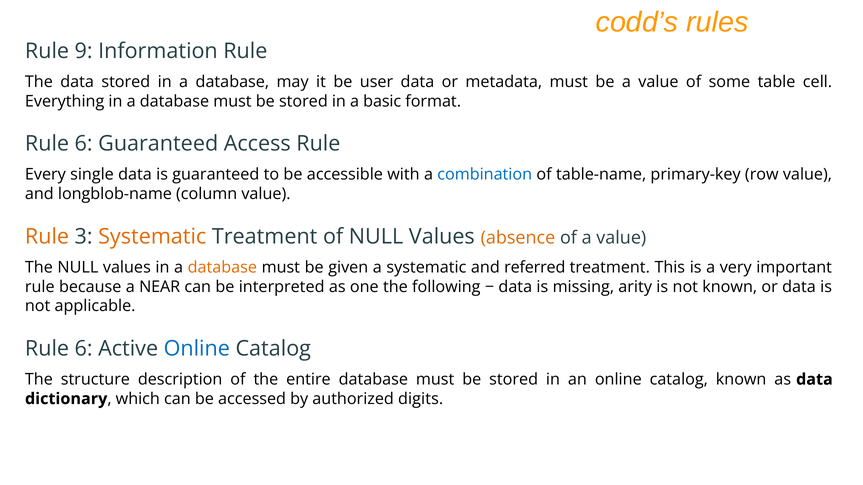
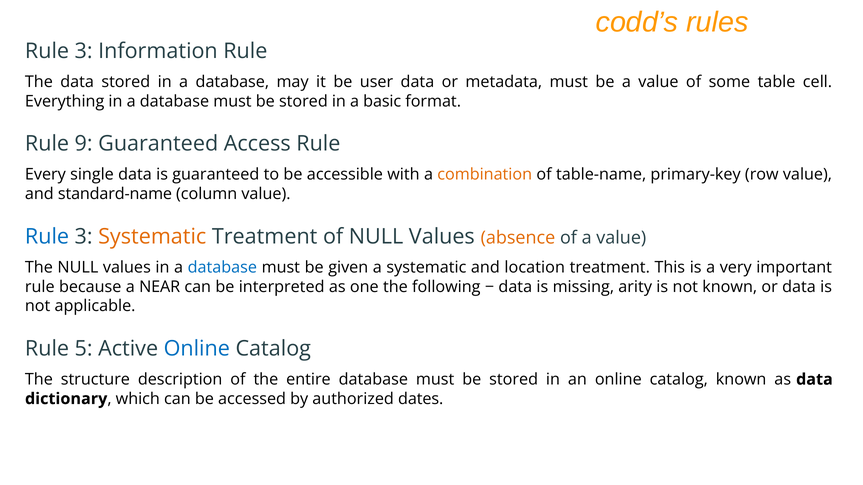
9: 9 -> 3 (84, 51)
6: 6 -> 9 (84, 144)
combination colour: blue -> orange (485, 175)
longblob-name: longblob-name -> standard-name (115, 194)
Rule colour: orange -> blue (47, 237)
database colour: orange -> blue (222, 268)
referred: referred -> location (535, 268)
6: 6 -> 5 (84, 349)
digits: digits -> dates (421, 399)
